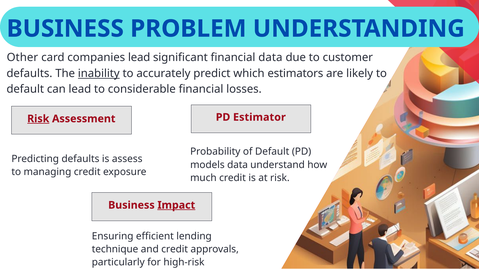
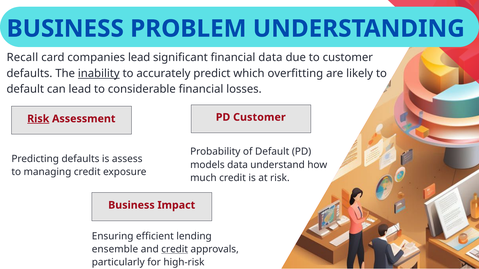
Other: Other -> Recall (22, 58)
estimators: estimators -> overfitting (295, 73)
PD Estimator: Estimator -> Customer (259, 117)
Impact underline: present -> none (176, 205)
technique: technique -> ensemble (115, 250)
credit underline: none -> present (175, 250)
